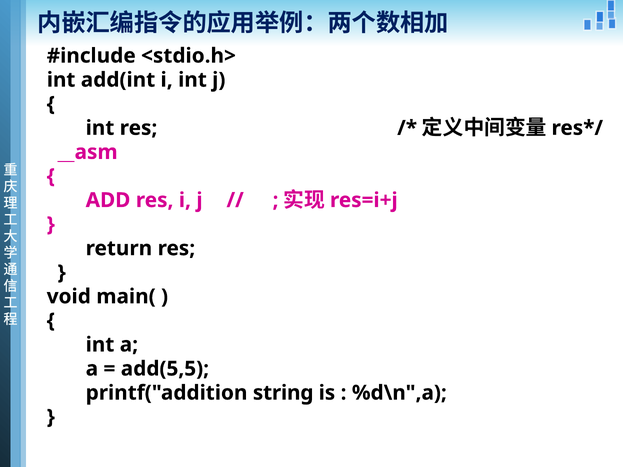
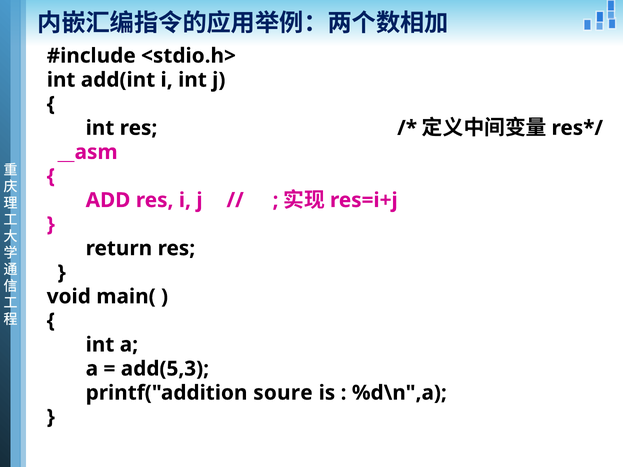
add(5,5: add(5,5 -> add(5,3 (165, 369)
string: string -> soure (283, 393)
